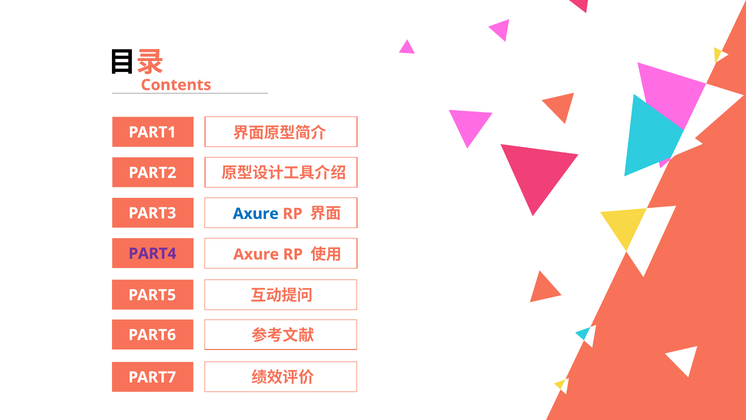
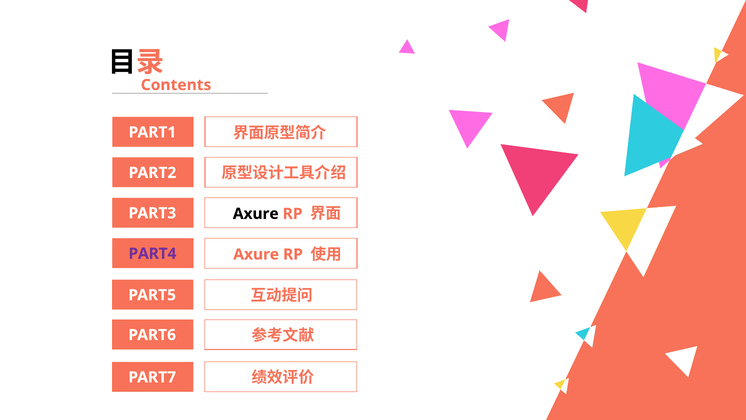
Axure colour: blue -> black (256, 214)
